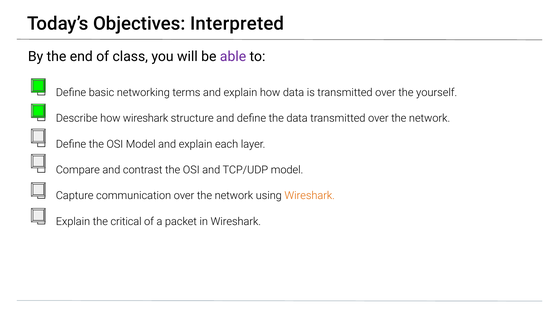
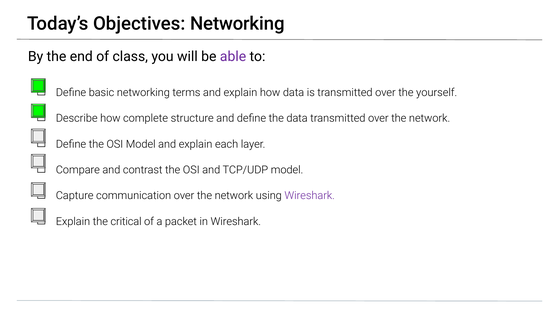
Objectives Interpreted: Interpreted -> Networking (237, 24)
how wireshark: wireshark -> complete (146, 118)
Wireshark colour: orange -> purple (310, 195)
